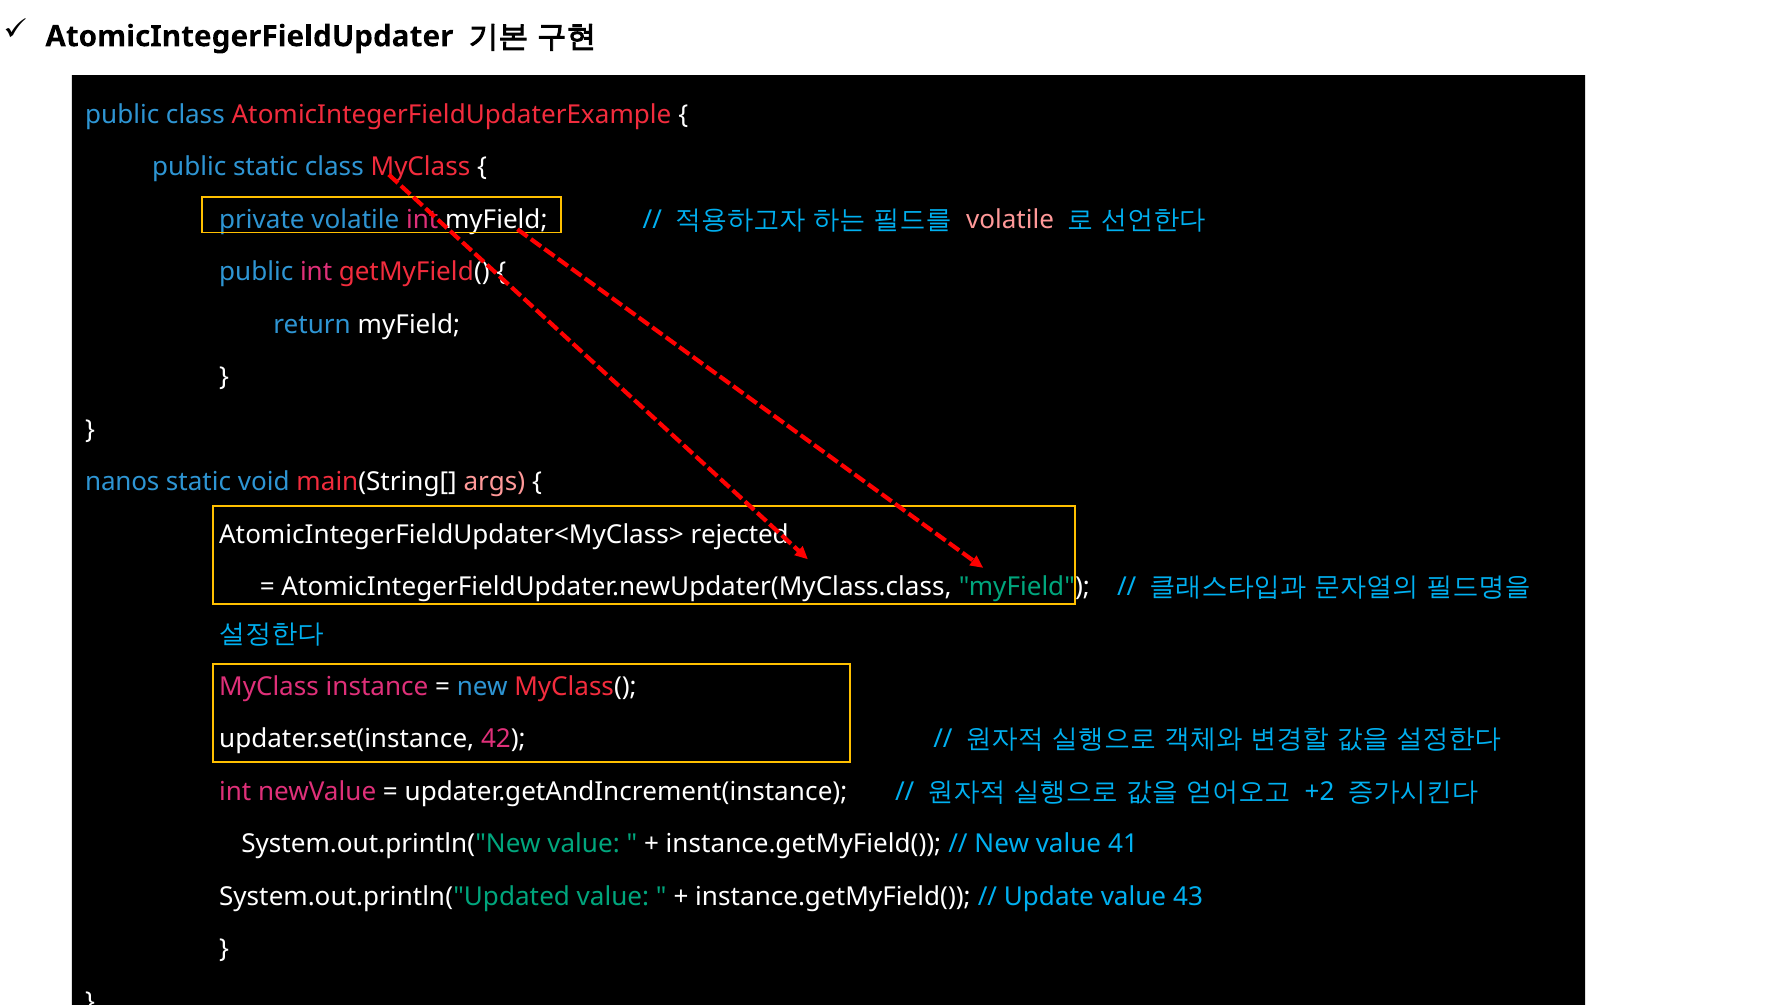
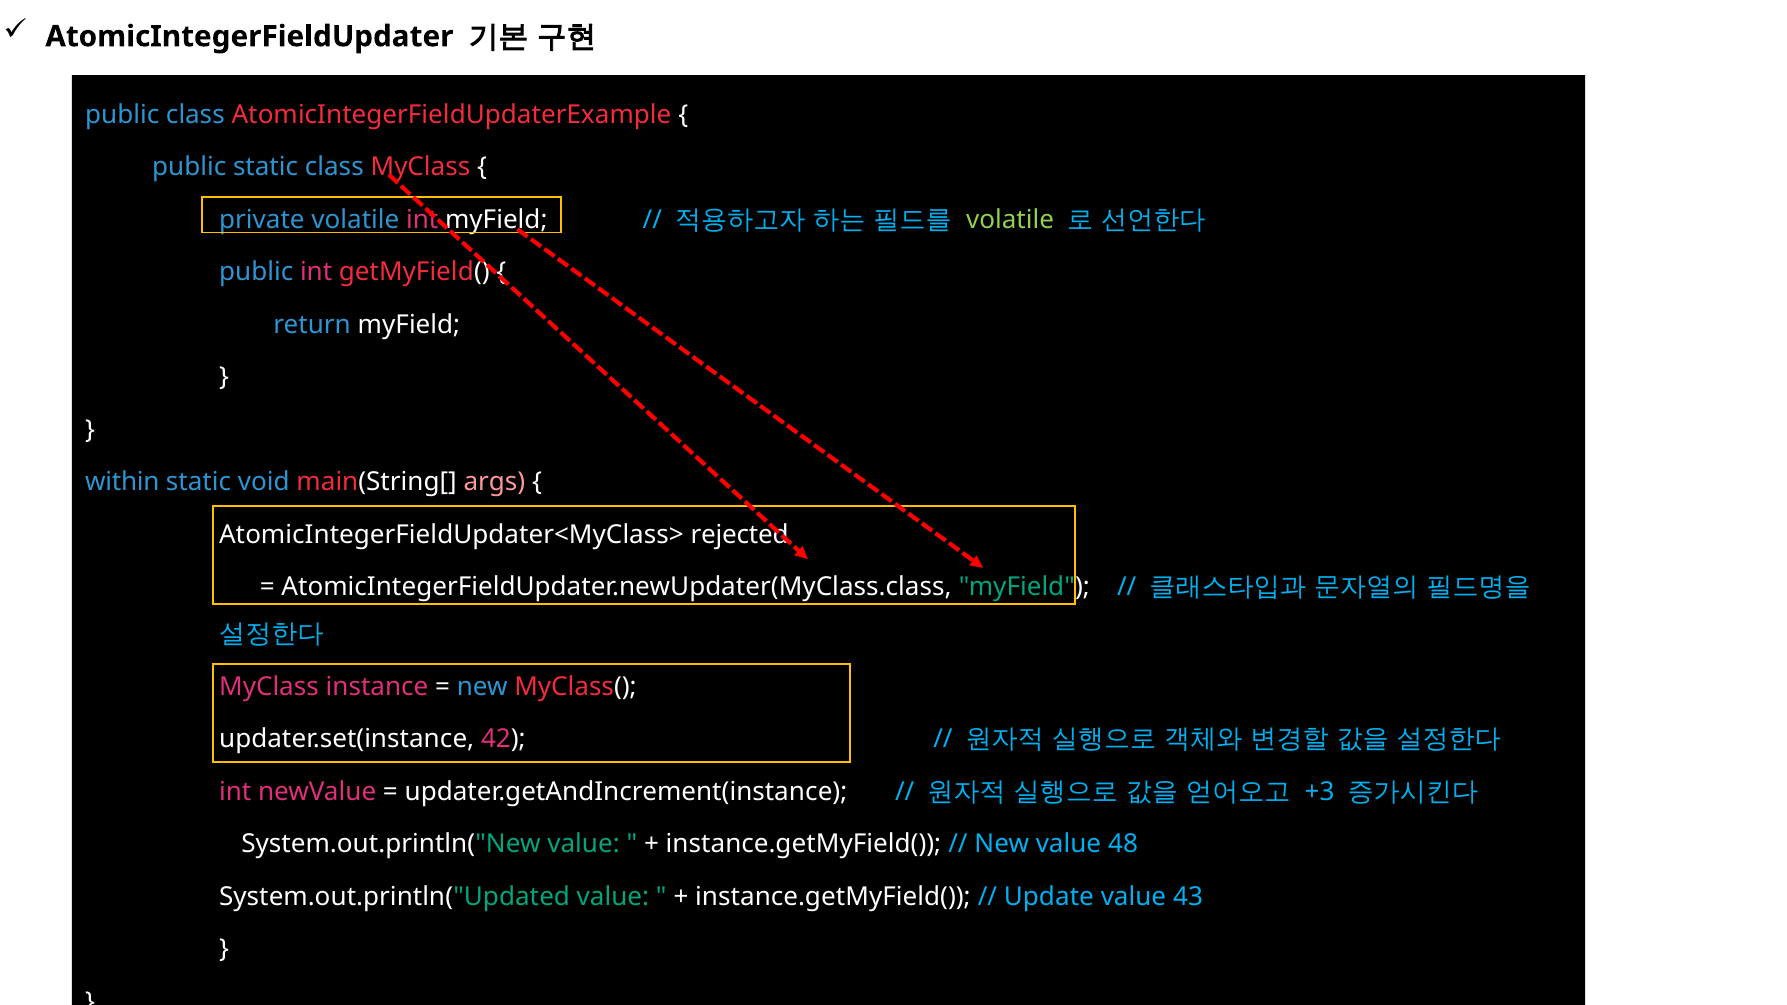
volatile colour: pink -> light green (1010, 220)
nanos: nanos -> within (122, 482)
+2: +2 -> +3 (1320, 792)
41: 41 -> 48 (1123, 844)
